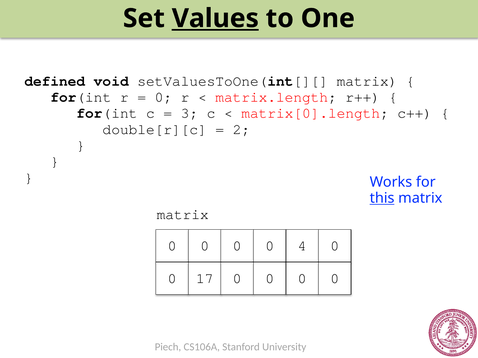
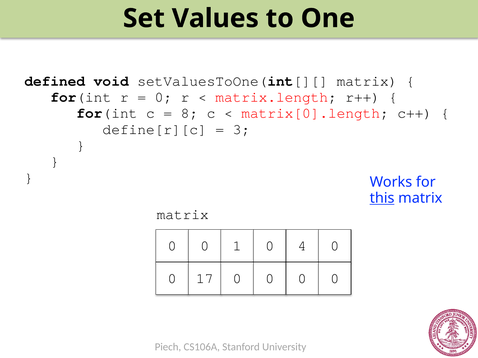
Values underline: present -> none (215, 18)
3: 3 -> 8 (189, 113)
double[r][c: double[r][c -> define[r][c (155, 130)
2: 2 -> 3 (241, 130)
0: 0 -> 1 (237, 246)
